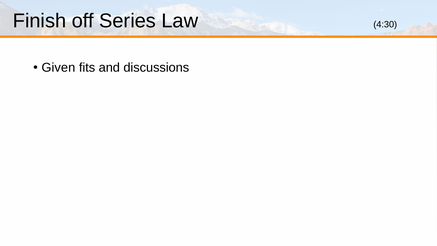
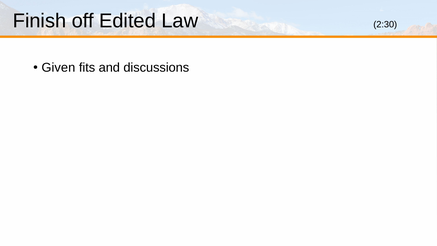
Series: Series -> Edited (128, 21)
4:30: 4:30 -> 2:30 (385, 24)
